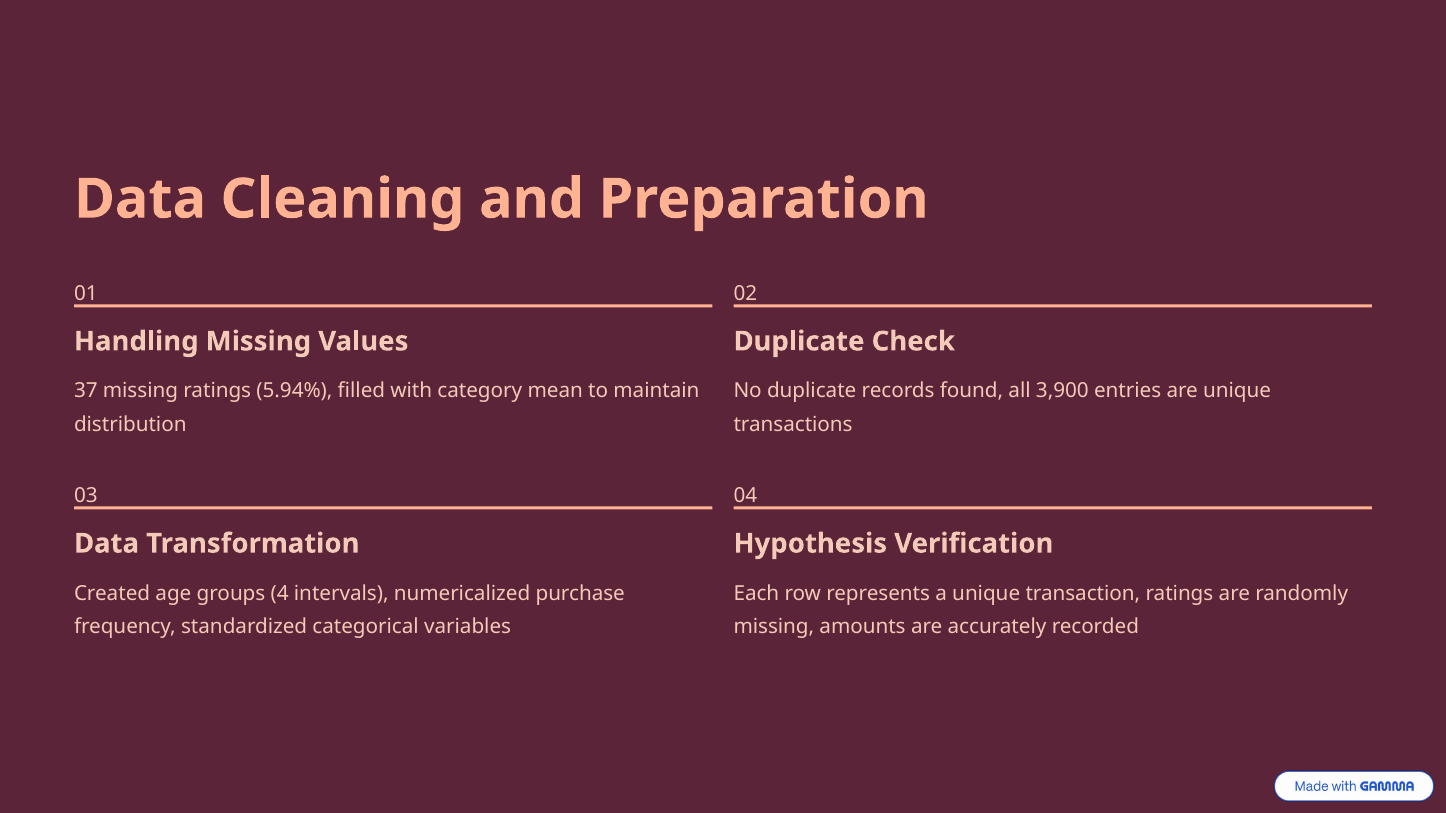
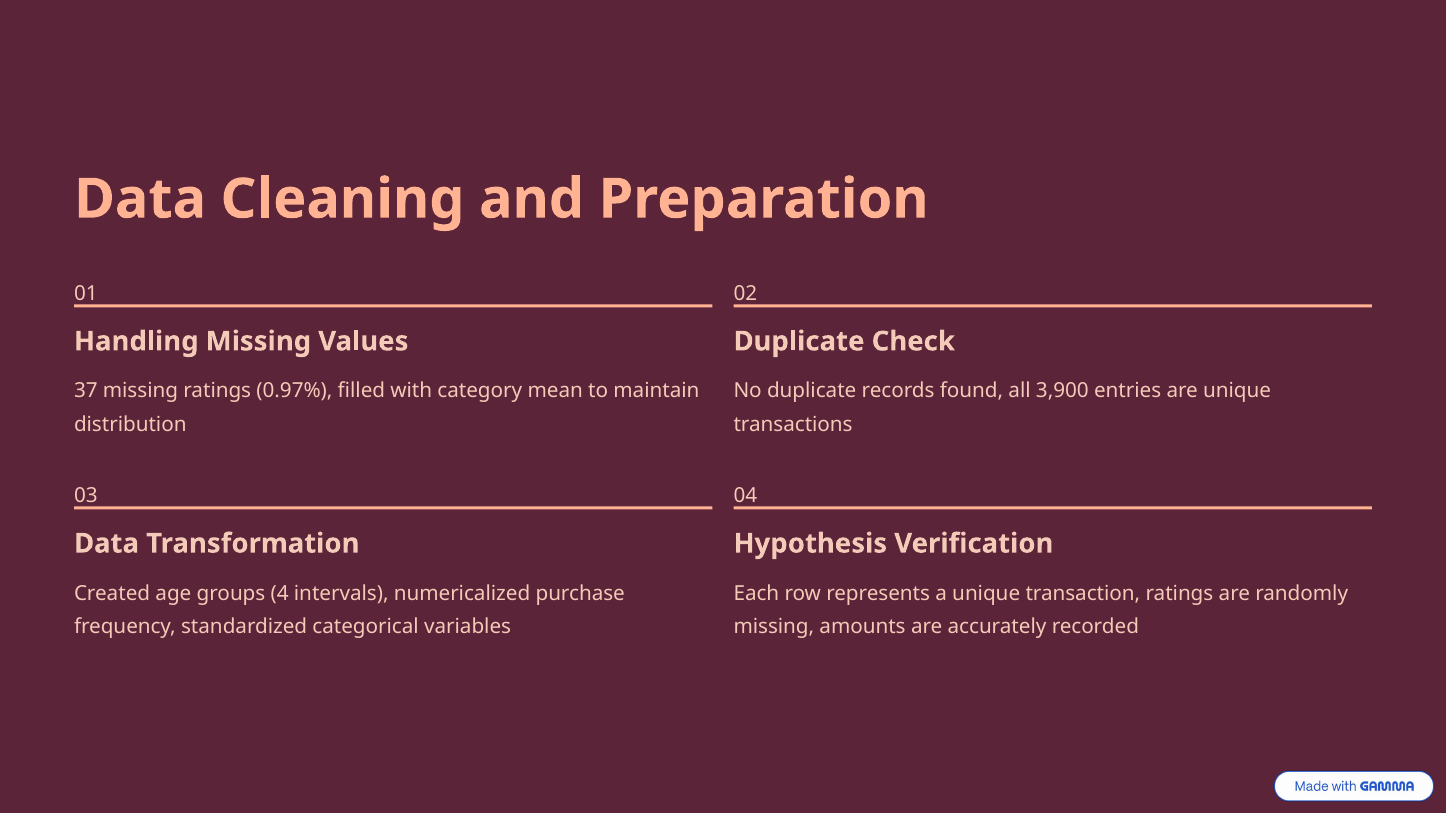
5.94%: 5.94% -> 0.97% (294, 391)
